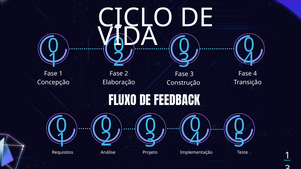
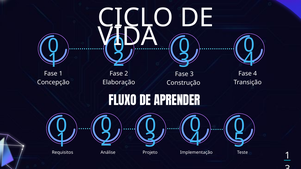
FEEDBACK: FEEDBACK -> APRENDER (177, 101)
